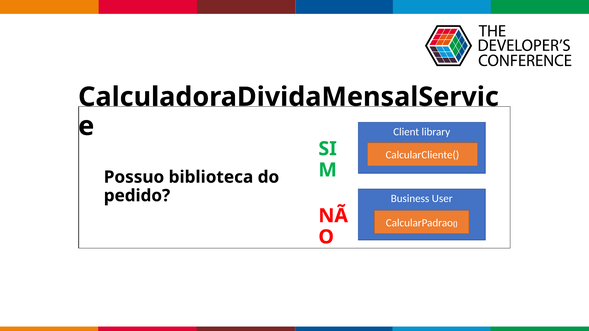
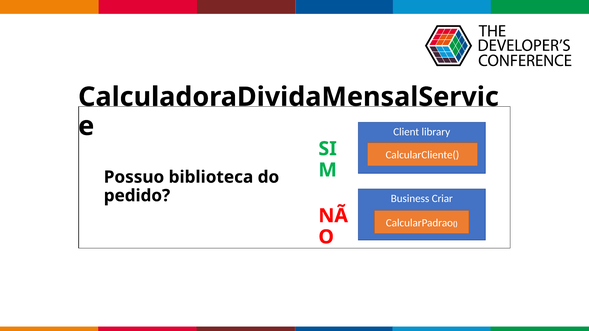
User: User -> Criar (442, 199)
